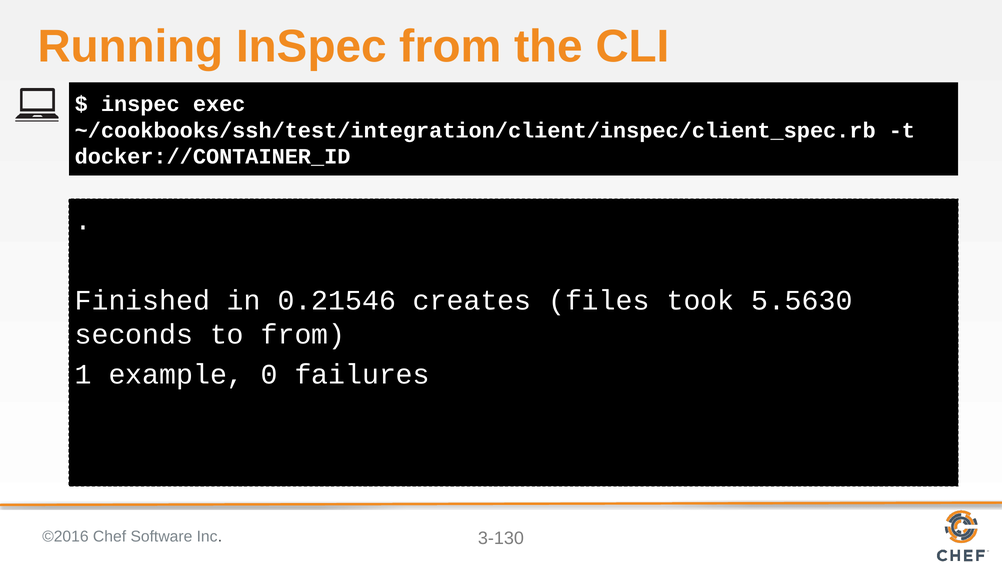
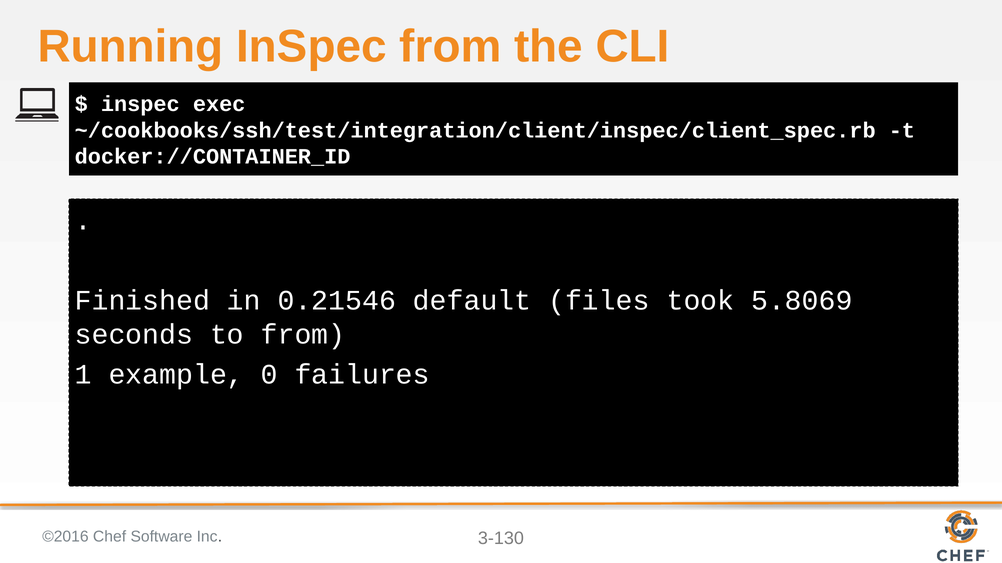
creates: creates -> default (472, 301)
5.5630: 5.5630 -> 5.8069 (802, 301)
